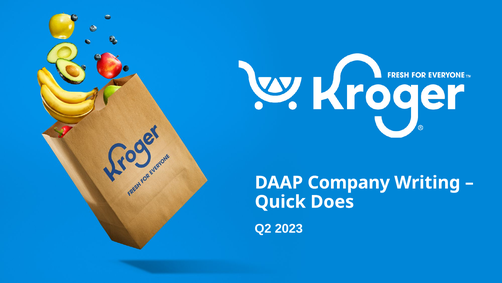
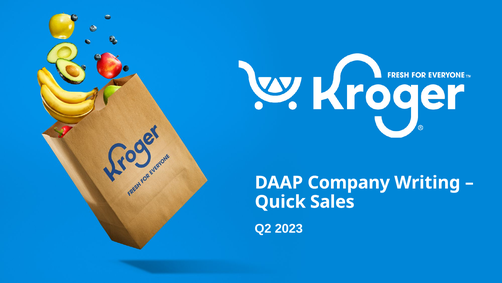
Does: Does -> Sales (332, 201)
